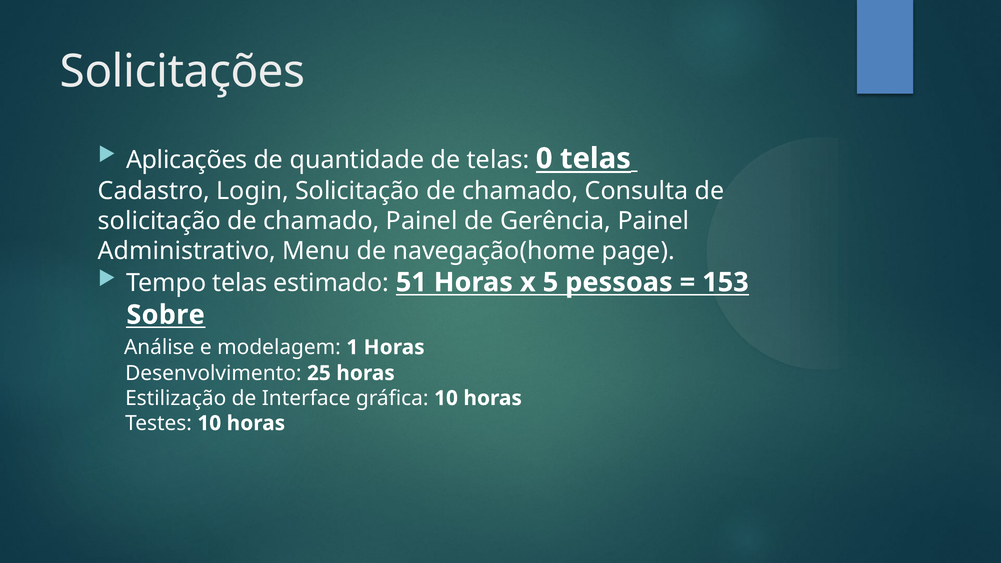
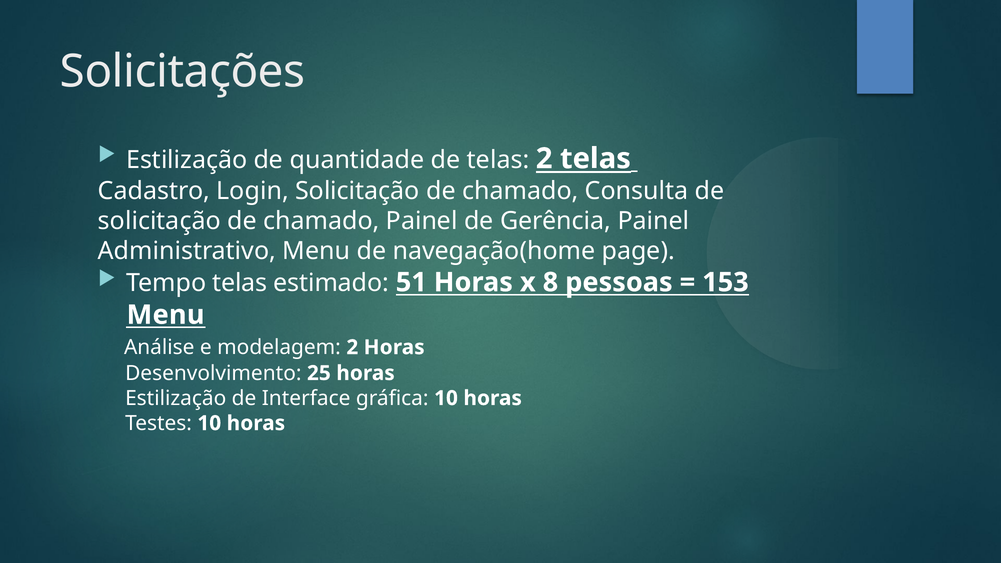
Aplicações: Aplicações -> Estilização (187, 160)
telas 0: 0 -> 2 (544, 159)
5: 5 -> 8 (550, 282)
Sobre: Sobre -> Menu (166, 315)
modelagem 1: 1 -> 2 (352, 347)
